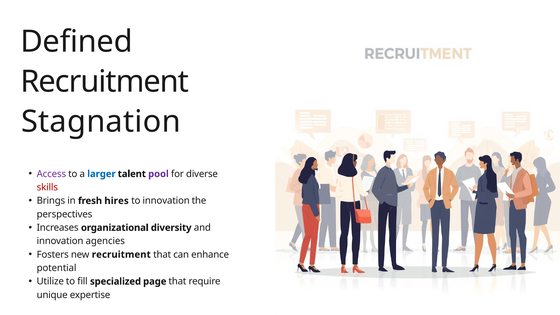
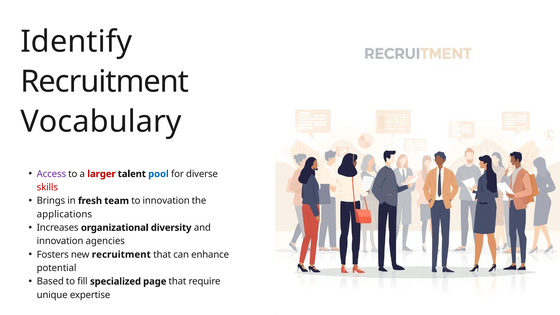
Defined: Defined -> Identify (76, 42)
Stagnation: Stagnation -> Vocabulary (101, 122)
larger colour: blue -> red (101, 174)
pool colour: purple -> blue (158, 174)
hires: hires -> team (117, 201)
perspectives: perspectives -> applications (64, 214)
Utilize: Utilize -> Based (50, 281)
